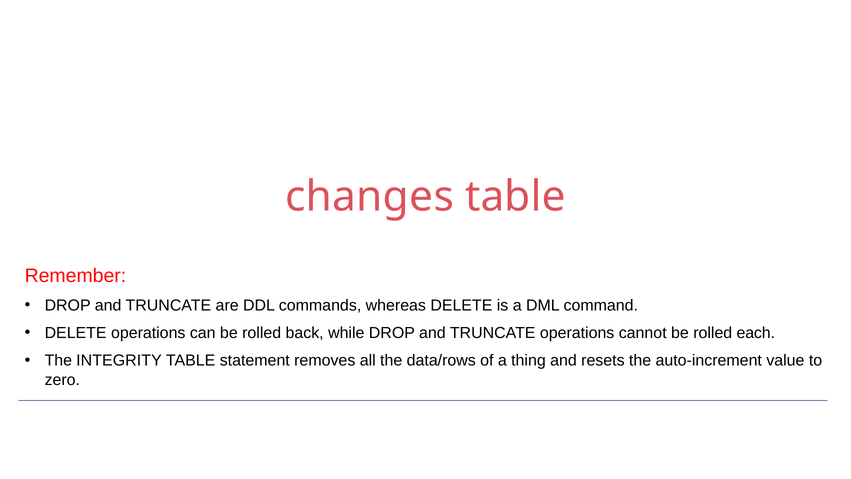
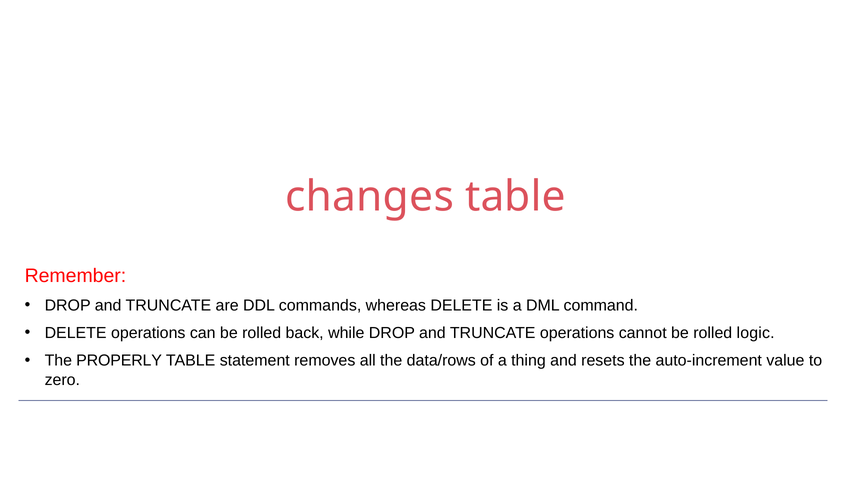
each: each -> logic (756, 333)
INTEGRITY: INTEGRITY -> PROPERLY (119, 360)
